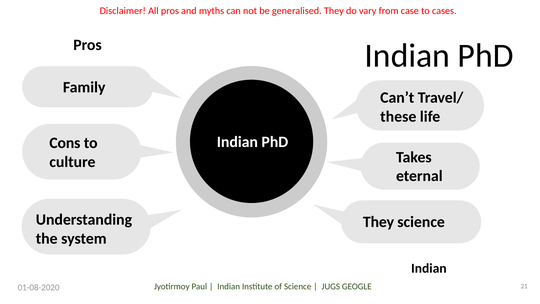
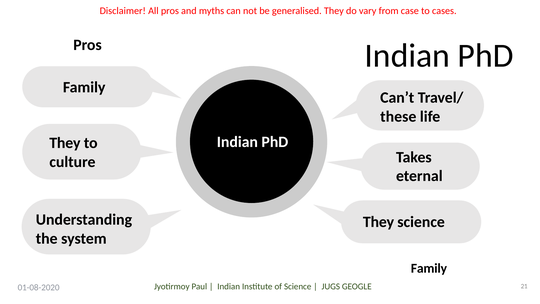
Cons: Cons -> They (65, 143)
Indian: Indian -> Family (429, 268)
